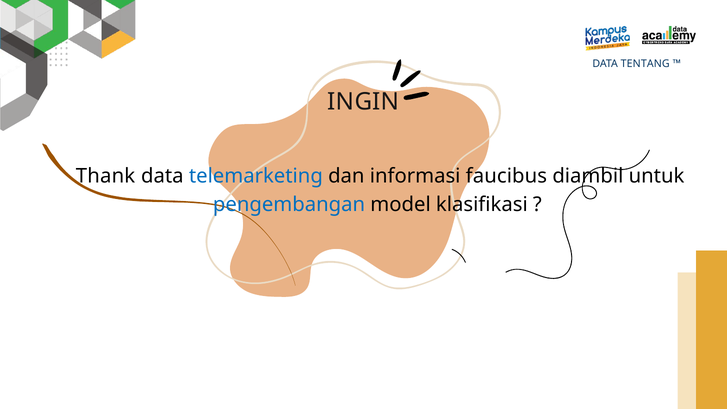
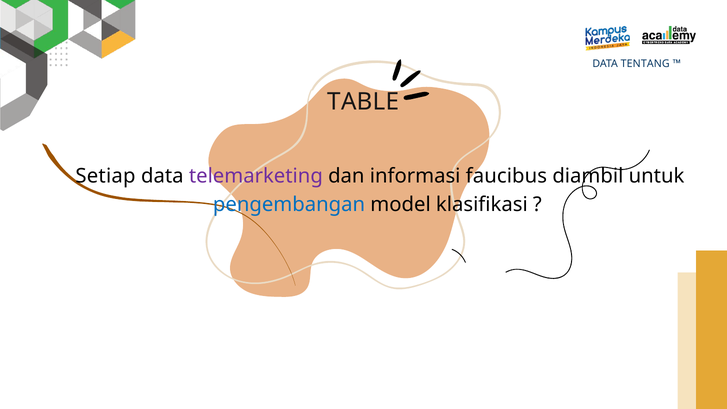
INGIN: INGIN -> TABLE (363, 102)
Thank: Thank -> Setiap (106, 176)
telemarketing colour: blue -> purple (256, 176)
